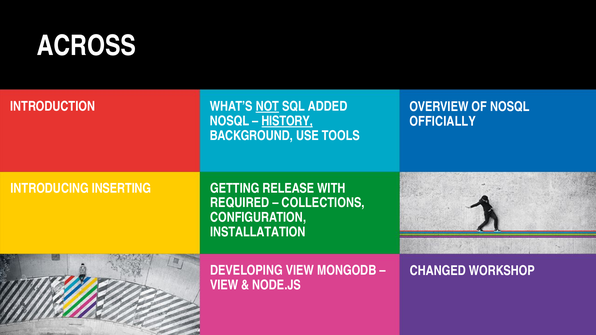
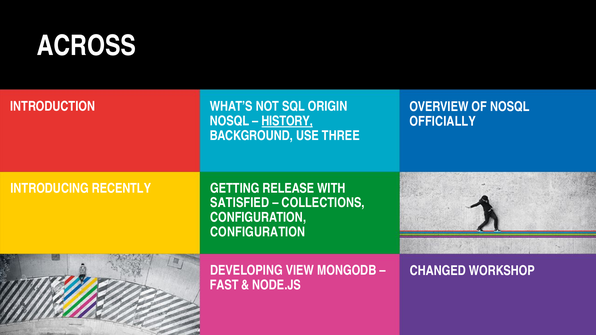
NOT underline: present -> none (267, 106)
ADDED: ADDED -> ORIGIN (328, 106)
TOOLS: TOOLS -> THREE (341, 136)
INSERTING: INSERTING -> RECENTLY (121, 188)
REQUIRED: REQUIRED -> SATISFIED (240, 203)
INSTALLATATION: INSTALLATATION -> CONFIGURATION (258, 232)
VIEW: VIEW -> FAST (224, 285)
